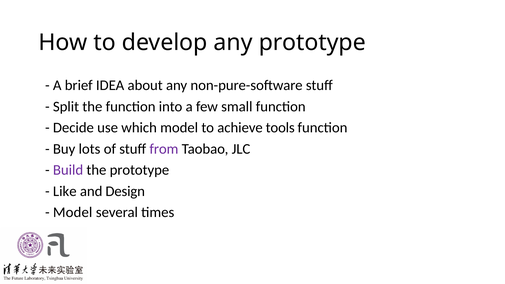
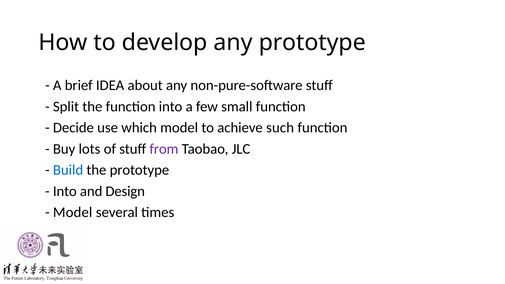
tools: tools -> such (280, 128)
Build colour: purple -> blue (68, 170)
Like: Like -> Into (65, 191)
